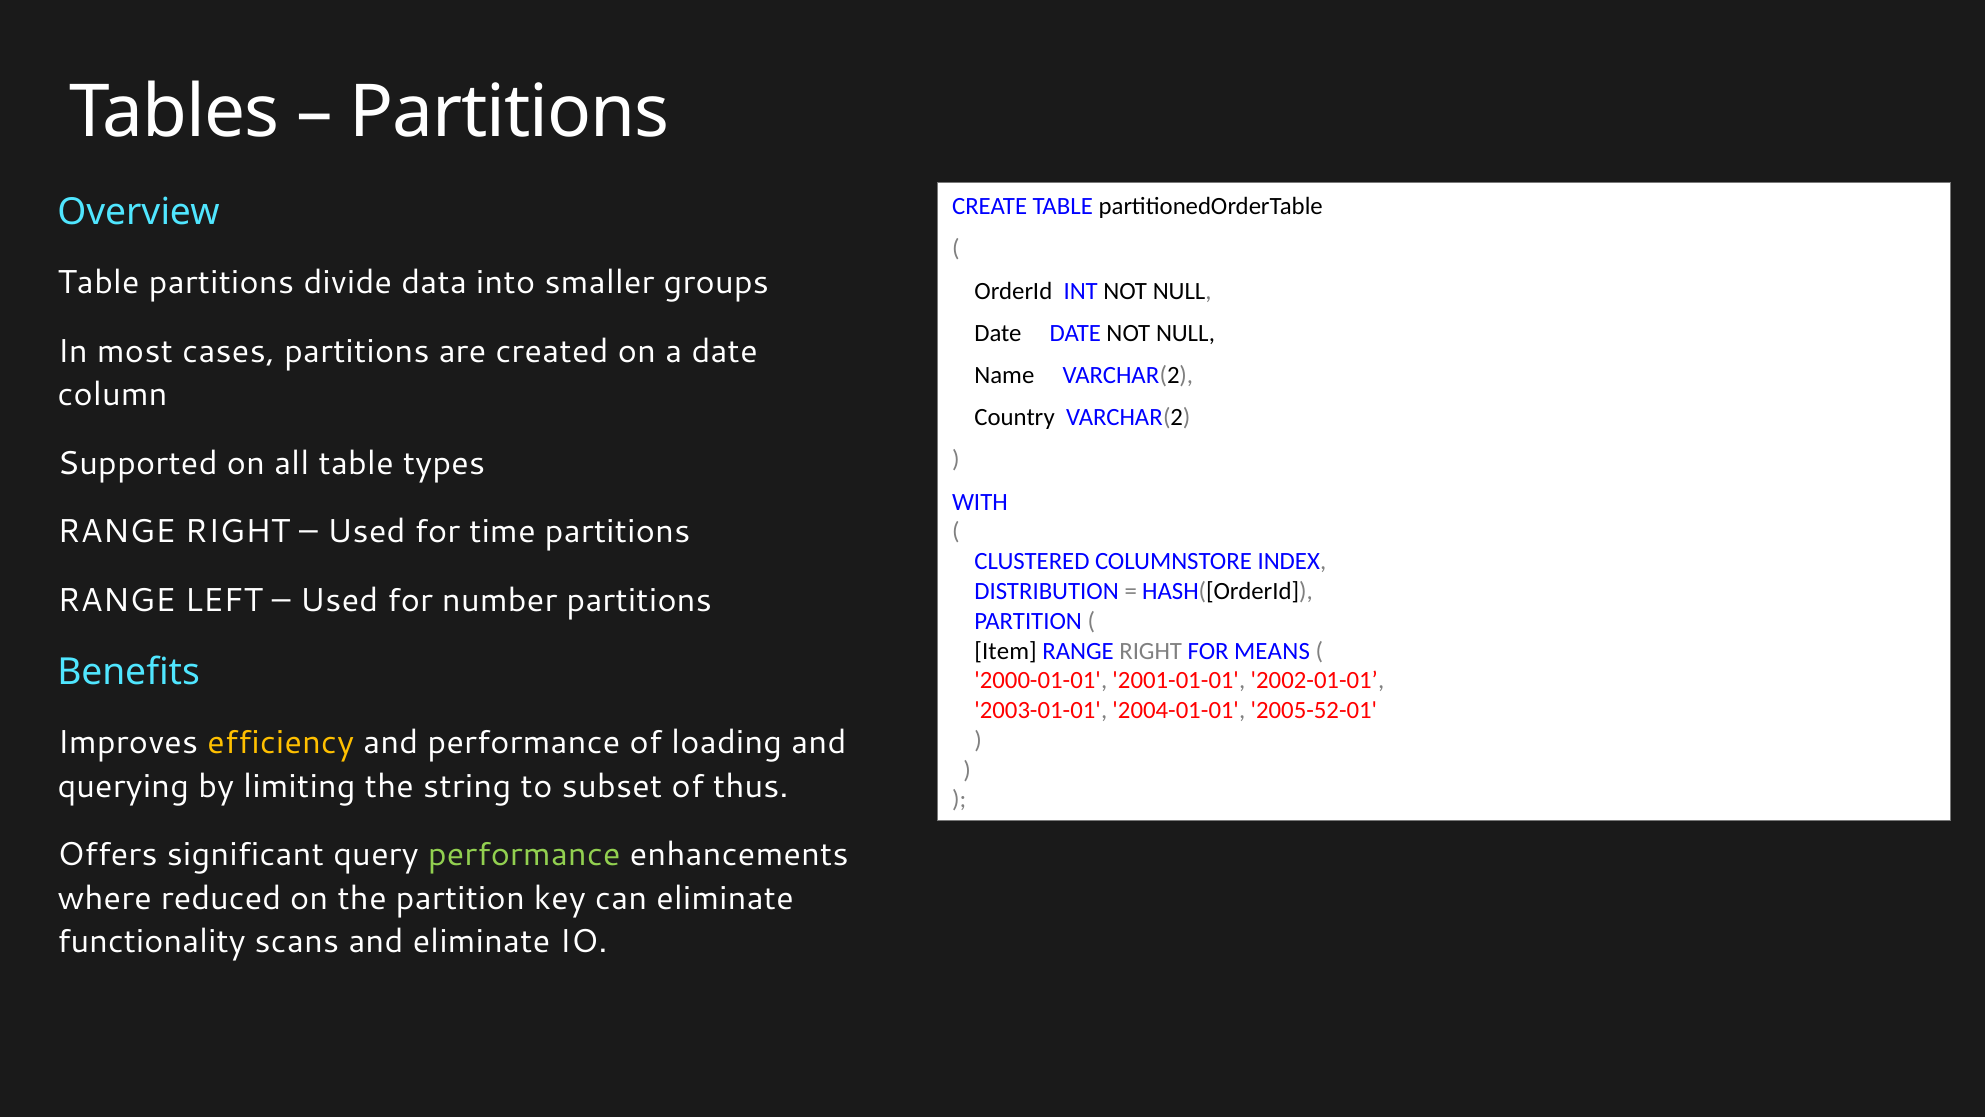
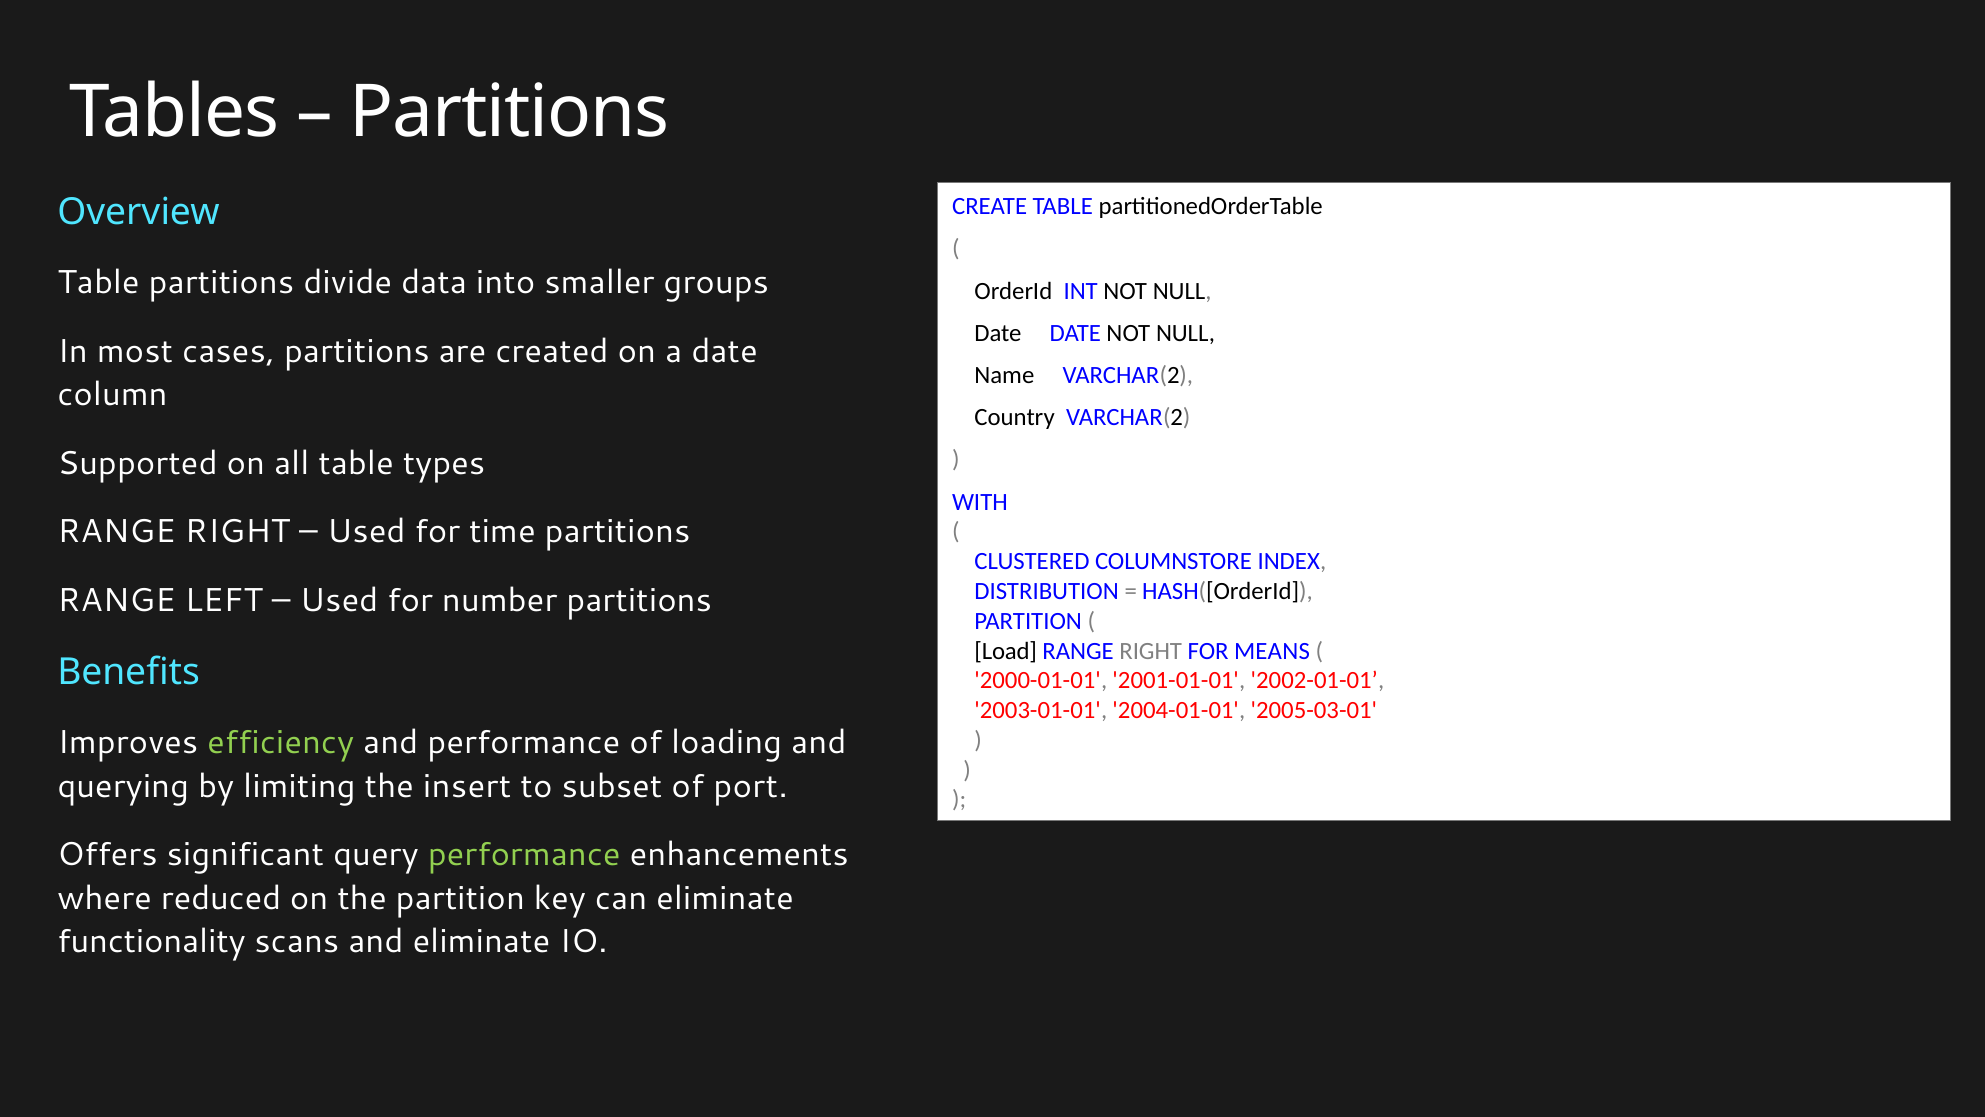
Item: Item -> Load (1006, 651)
2005-52-01: 2005-52-01 -> 2005-03-01 (1314, 710)
efficiency colour: yellow -> light green (281, 742)
string: string -> insert (467, 786)
thus: thus -> port (750, 786)
